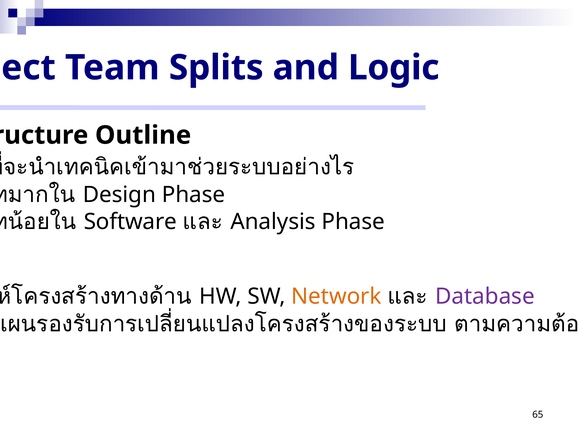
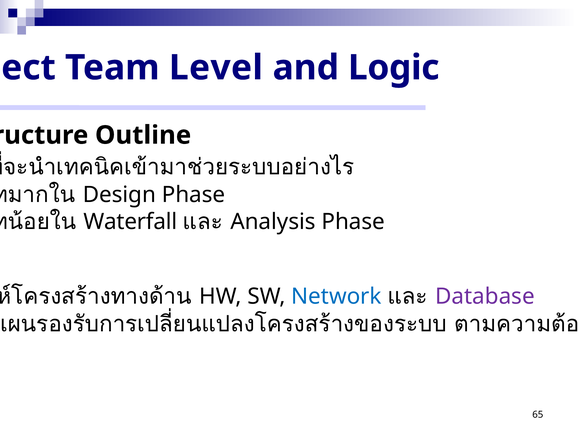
Splits: Splits -> Level (216, 68)
Software: Software -> Waterfall (130, 222)
Network colour: orange -> blue (336, 296)
